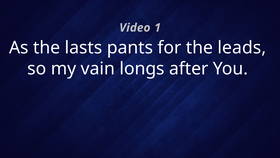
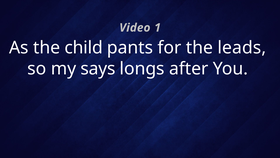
lasts: lasts -> child (84, 48)
vain: vain -> says (98, 69)
